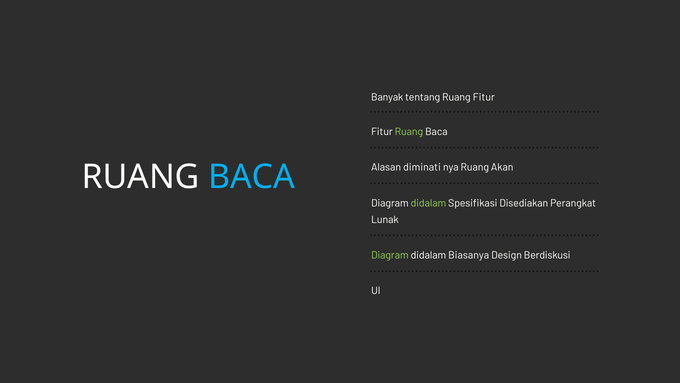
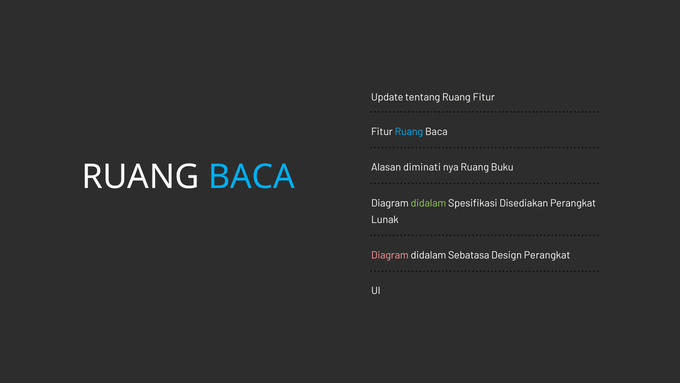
Banyak: Banyak -> Update (387, 97)
Ruang colour: light green -> light blue (409, 132)
Akan: Akan -> Buku (502, 167)
Diagram colour: light green -> pink (390, 255)
Biasanya: Biasanya -> Sebatasa (469, 255)
Design Berdiskusi: Berdiskusi -> Perangkat (547, 255)
